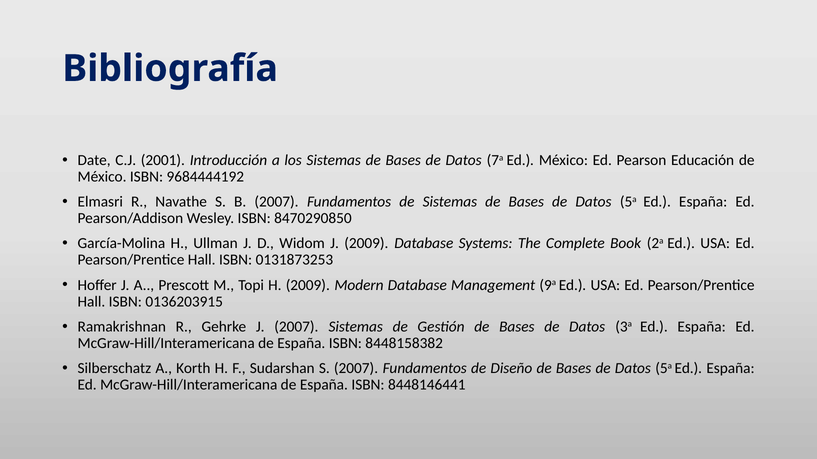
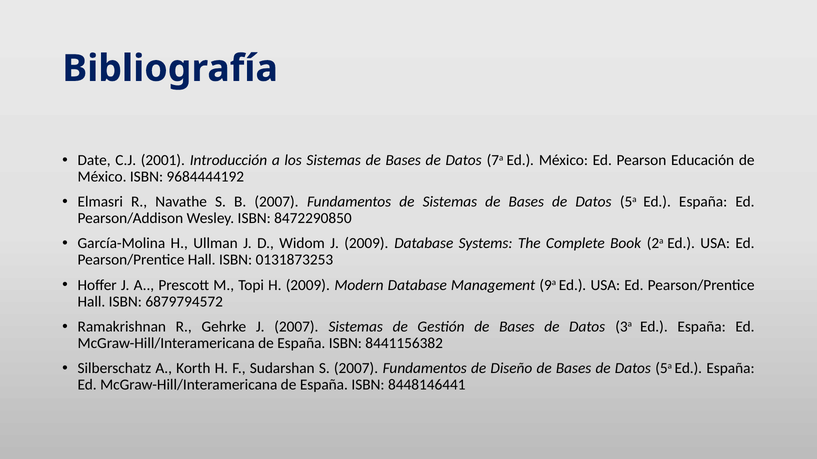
8470290850: 8470290850 -> 8472290850 (313, 219)
0136203915: 0136203915 -> 6879794572 (184, 302)
8448158382: 8448158382 -> 8441156382 (404, 343)
